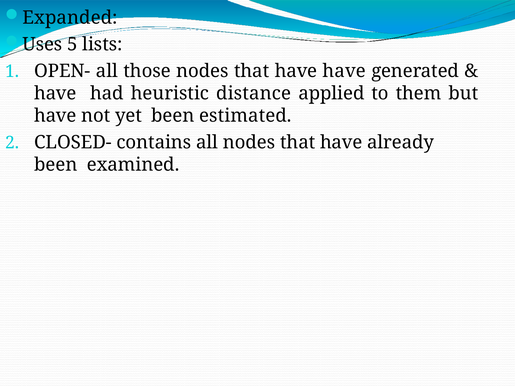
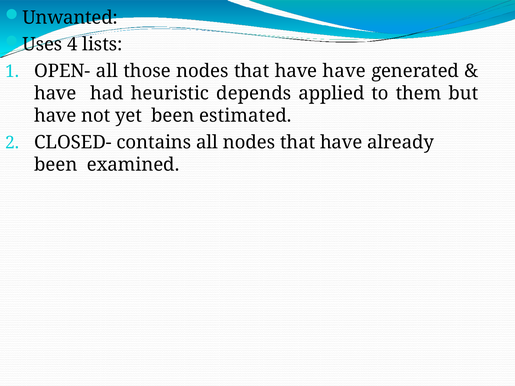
Expanded: Expanded -> Unwanted (70, 18)
5: 5 -> 4 (72, 44)
distance: distance -> depends (254, 93)
